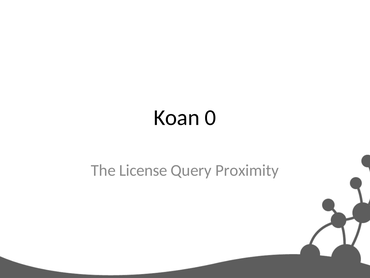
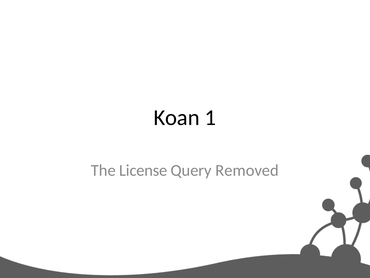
0: 0 -> 1 (210, 118)
Proximity: Proximity -> Removed (247, 170)
